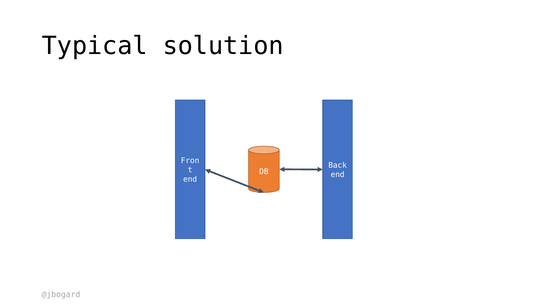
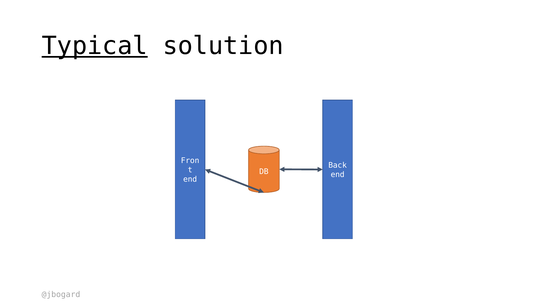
Typical underline: none -> present (95, 46)
